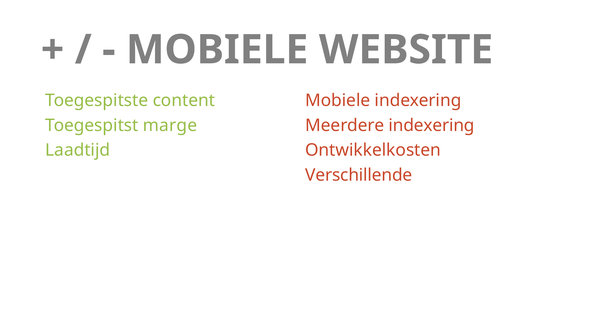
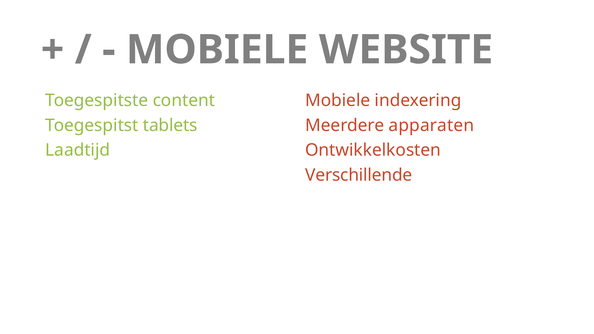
marge: marge -> tablets (170, 125)
Meerdere indexering: indexering -> apparaten (431, 125)
